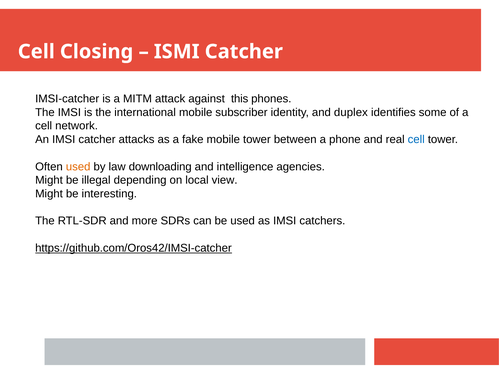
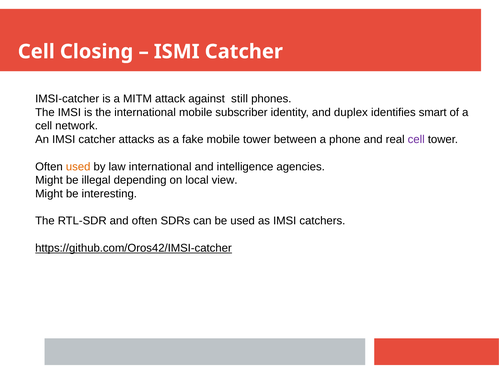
this: this -> still (240, 99)
some: some -> smart (433, 112)
cell colour: blue -> purple (416, 140)
law downloading: downloading -> international (160, 167)
and more: more -> often (145, 221)
